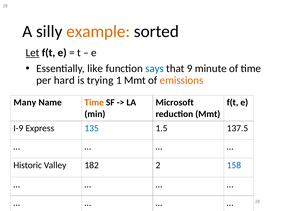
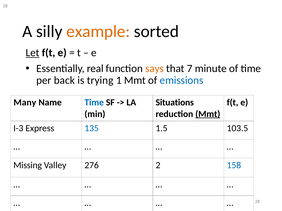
like: like -> real (95, 69)
says colour: blue -> orange (155, 69)
9: 9 -> 7 (190, 69)
hard: hard -> back (64, 80)
emissions colour: orange -> blue (182, 80)
Time colour: orange -> blue (94, 103)
Microsoft: Microsoft -> Situations (175, 103)
Mmt underline: none -> present (208, 114)
I-9: I-9 -> I-3 (18, 129)
137.5: 137.5 -> 103.5 (237, 129)
Historic: Historic -> Missing (28, 166)
182: 182 -> 276 (92, 166)
